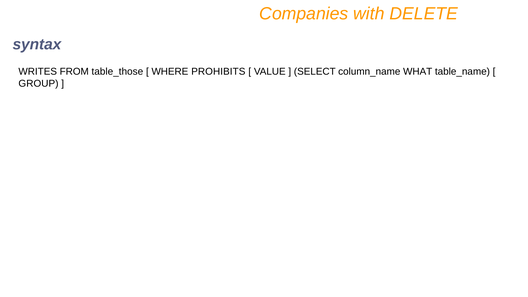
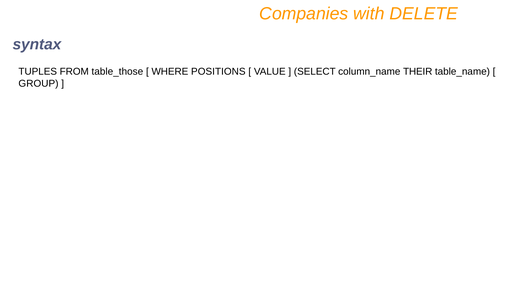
WRITES: WRITES -> TUPLES (38, 72)
PROHIBITS: PROHIBITS -> POSITIONS (218, 72)
WHAT: WHAT -> THEIR (418, 72)
